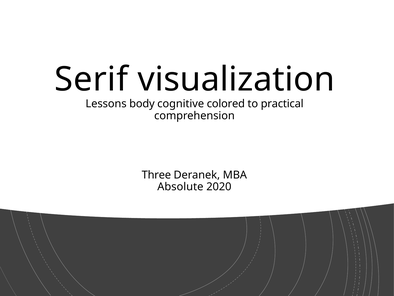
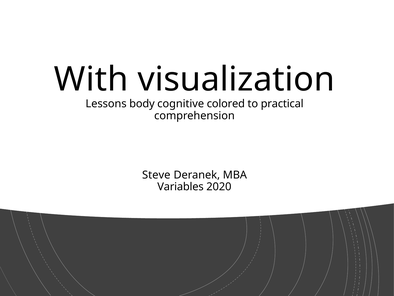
Serif: Serif -> With (91, 79)
Three: Three -> Steve (156, 175)
Absolute: Absolute -> Variables (180, 186)
